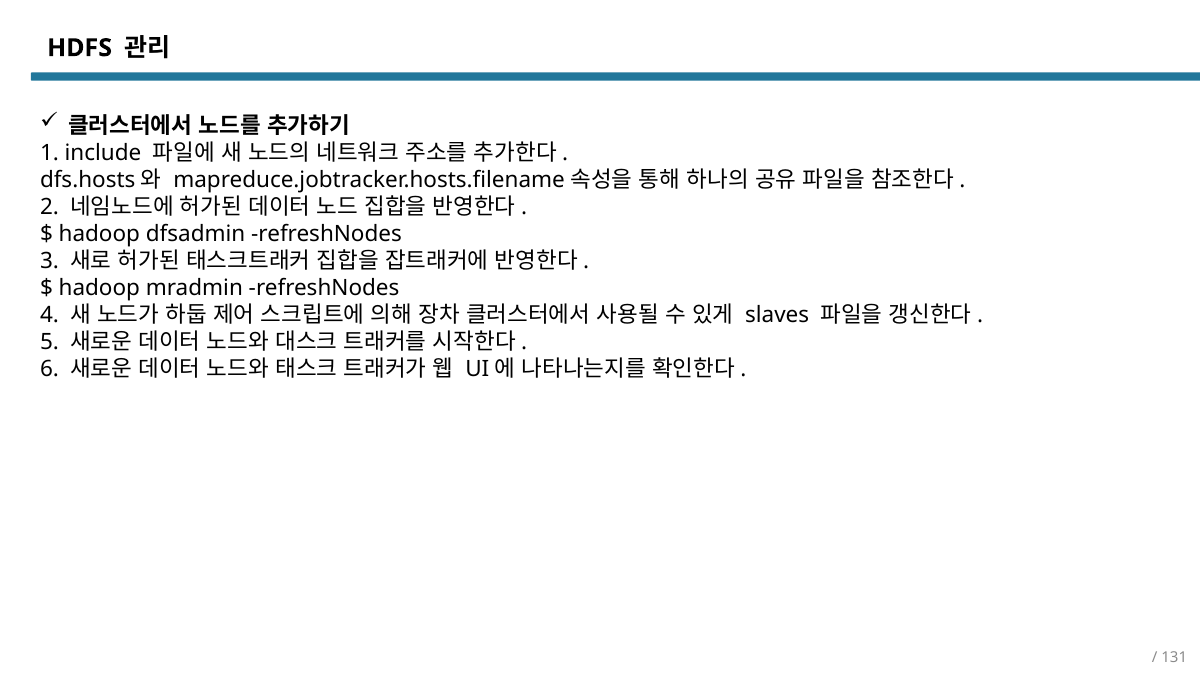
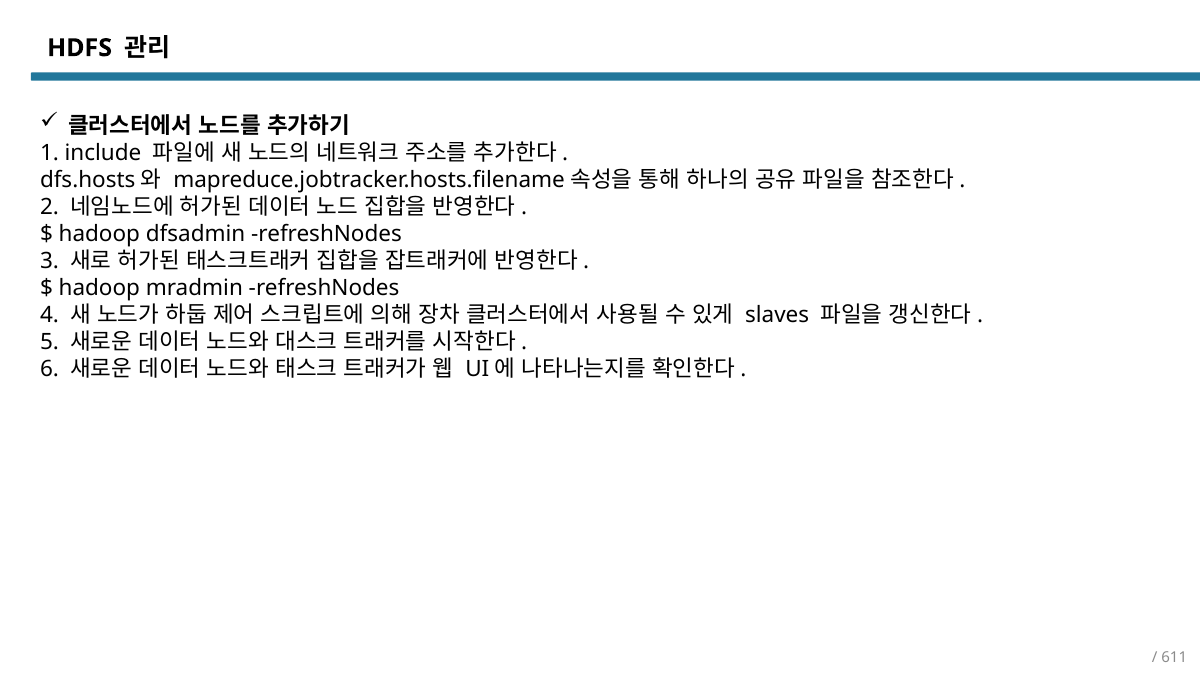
131: 131 -> 611 (1174, 658)
